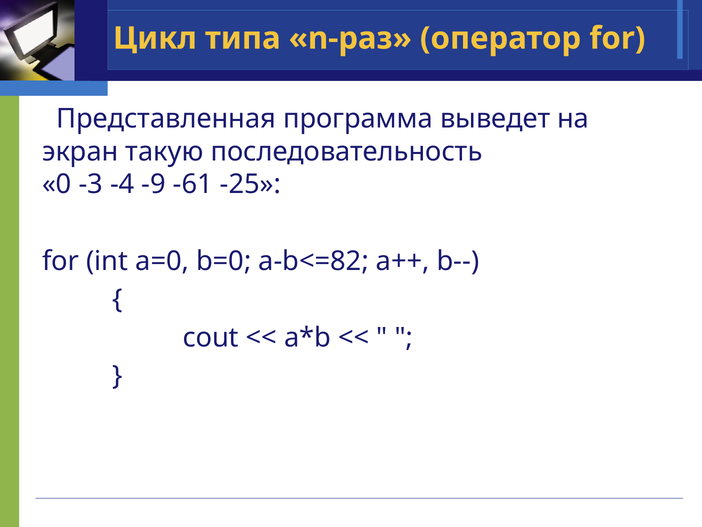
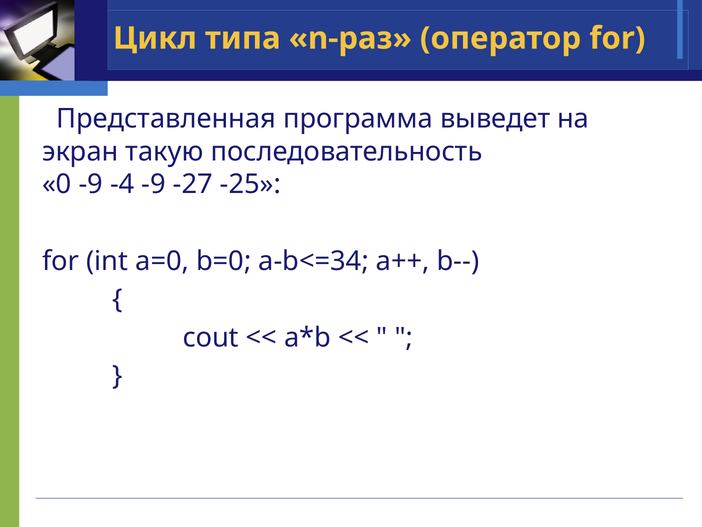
0 -3: -3 -> -9 (91, 184)
-61: -61 -> -27 (193, 184)
a-b<=82: a-b<=82 -> a-b<=34 (314, 261)
